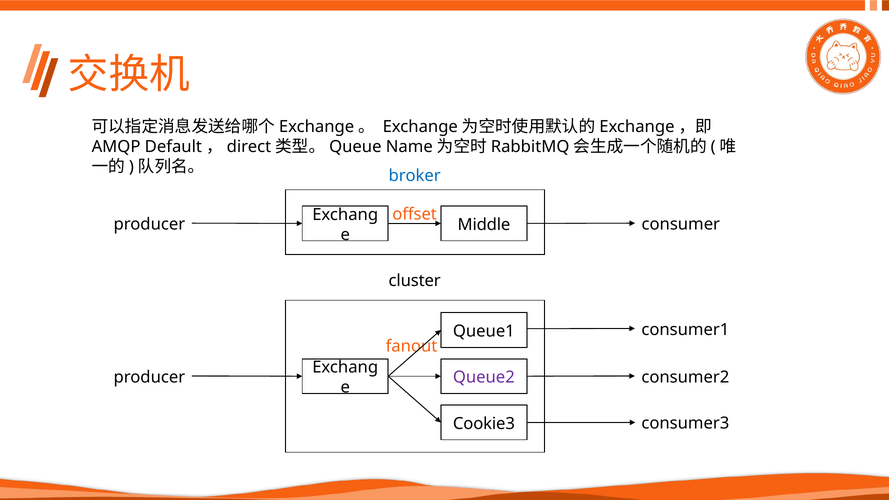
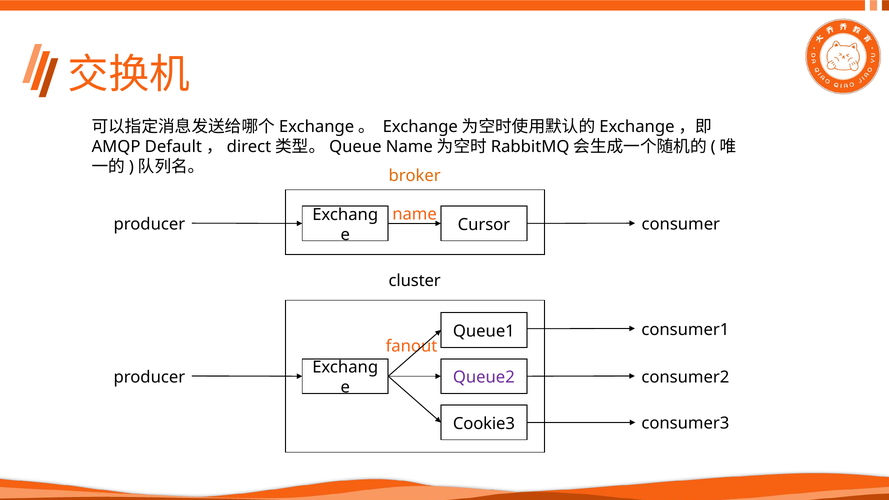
broker colour: blue -> orange (415, 176)
offset: offset -> name (415, 214)
Middle: Middle -> Cursor (484, 225)
